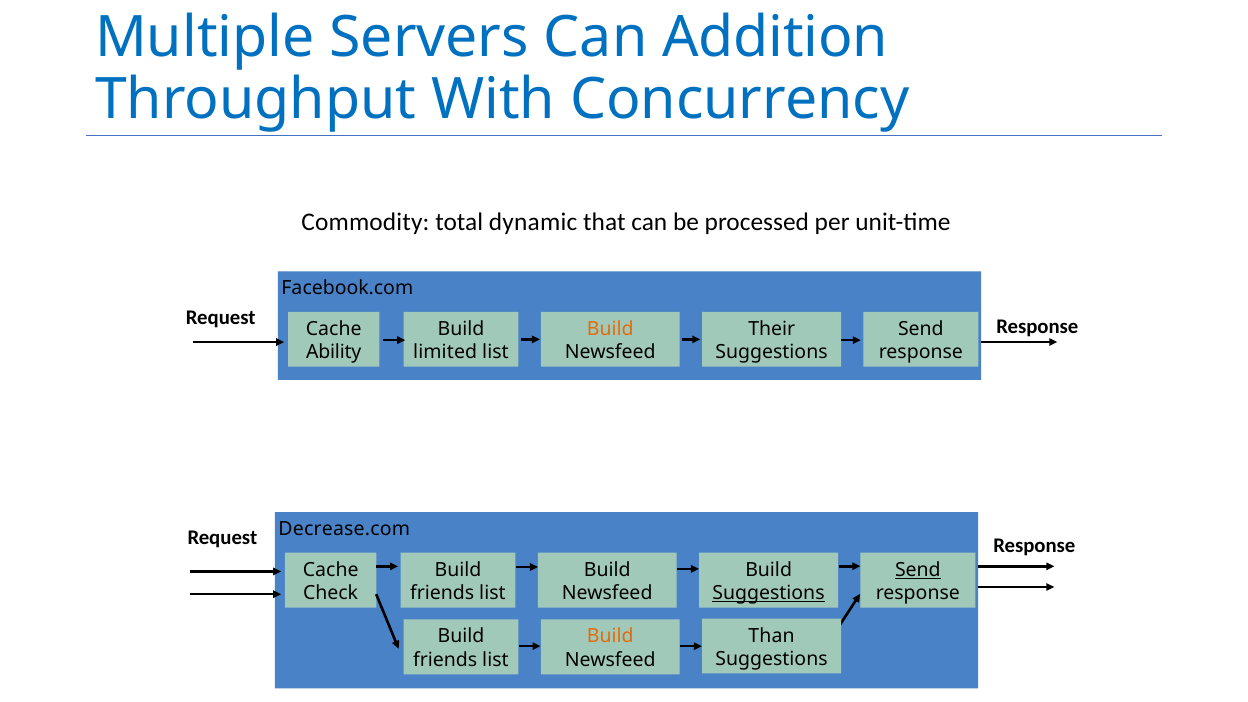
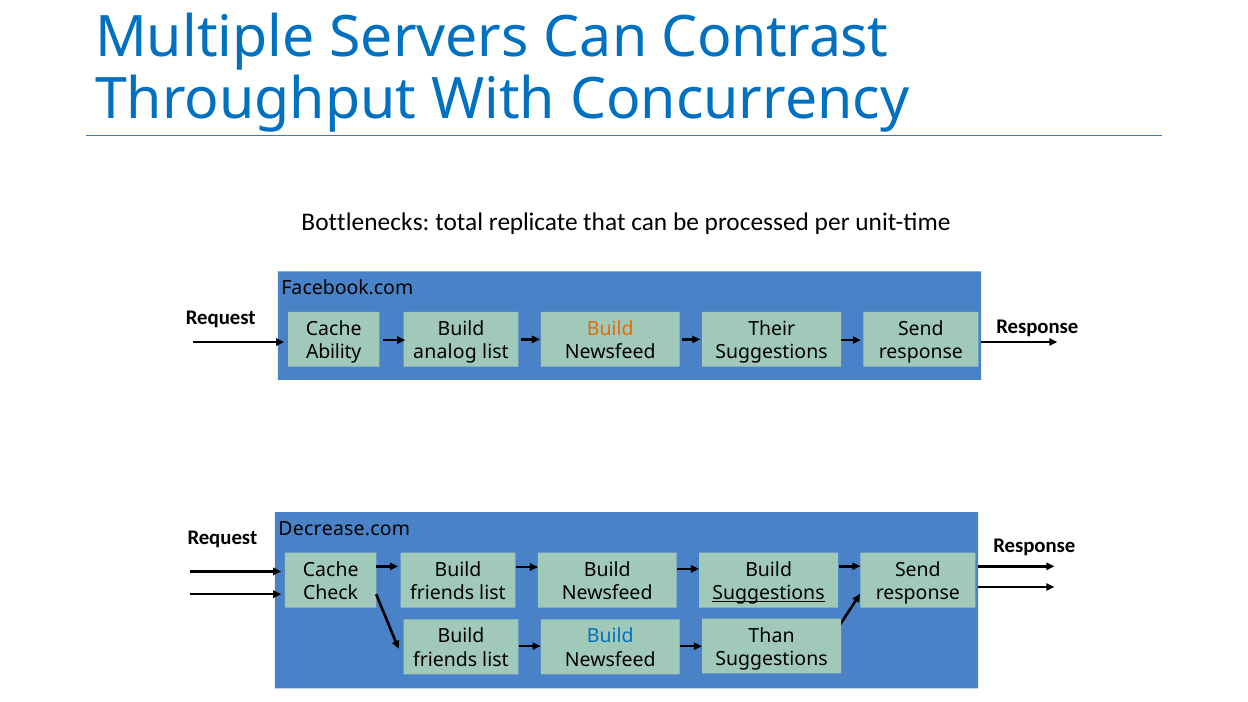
Addition: Addition -> Contrast (775, 38)
Commodity: Commodity -> Bottlenecks (365, 222)
dynamic: dynamic -> replicate (533, 222)
limited: limited -> analog (445, 352)
Send underline: present -> none (918, 570)
Build colour: orange -> blue (610, 637)
